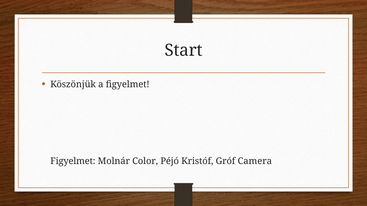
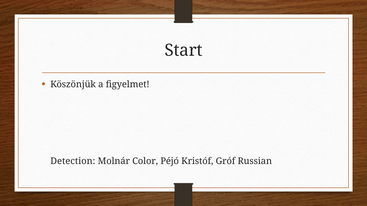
Figyelmet: Figyelmet -> Detection (73, 162)
Camera: Camera -> Russian (255, 162)
